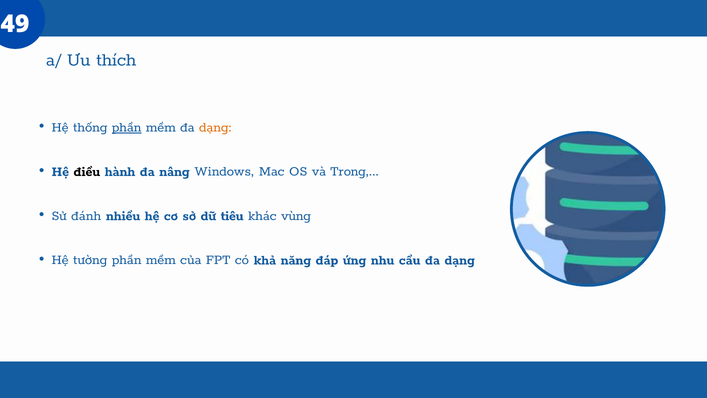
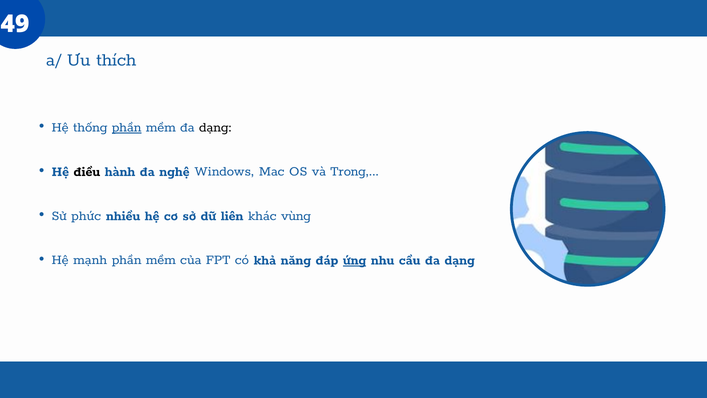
dạng colour: orange -> black (215, 127)
nâng: nâng -> nghệ (174, 171)
đánh: đánh -> phức (86, 215)
tiêu: tiêu -> liên (232, 215)
tường: tường -> mạnh (90, 259)
ứng underline: none -> present (355, 259)
